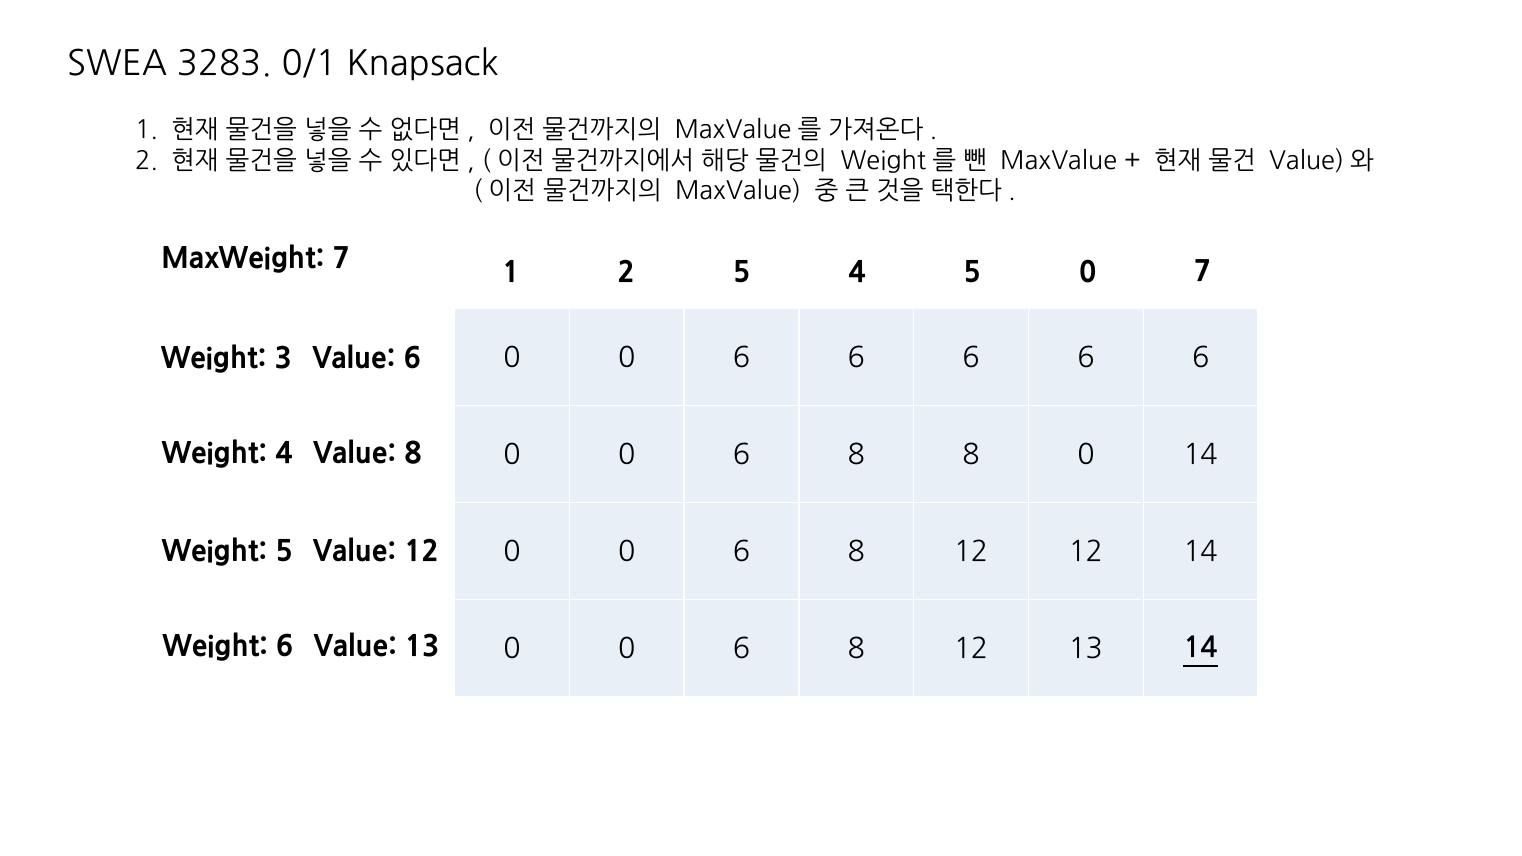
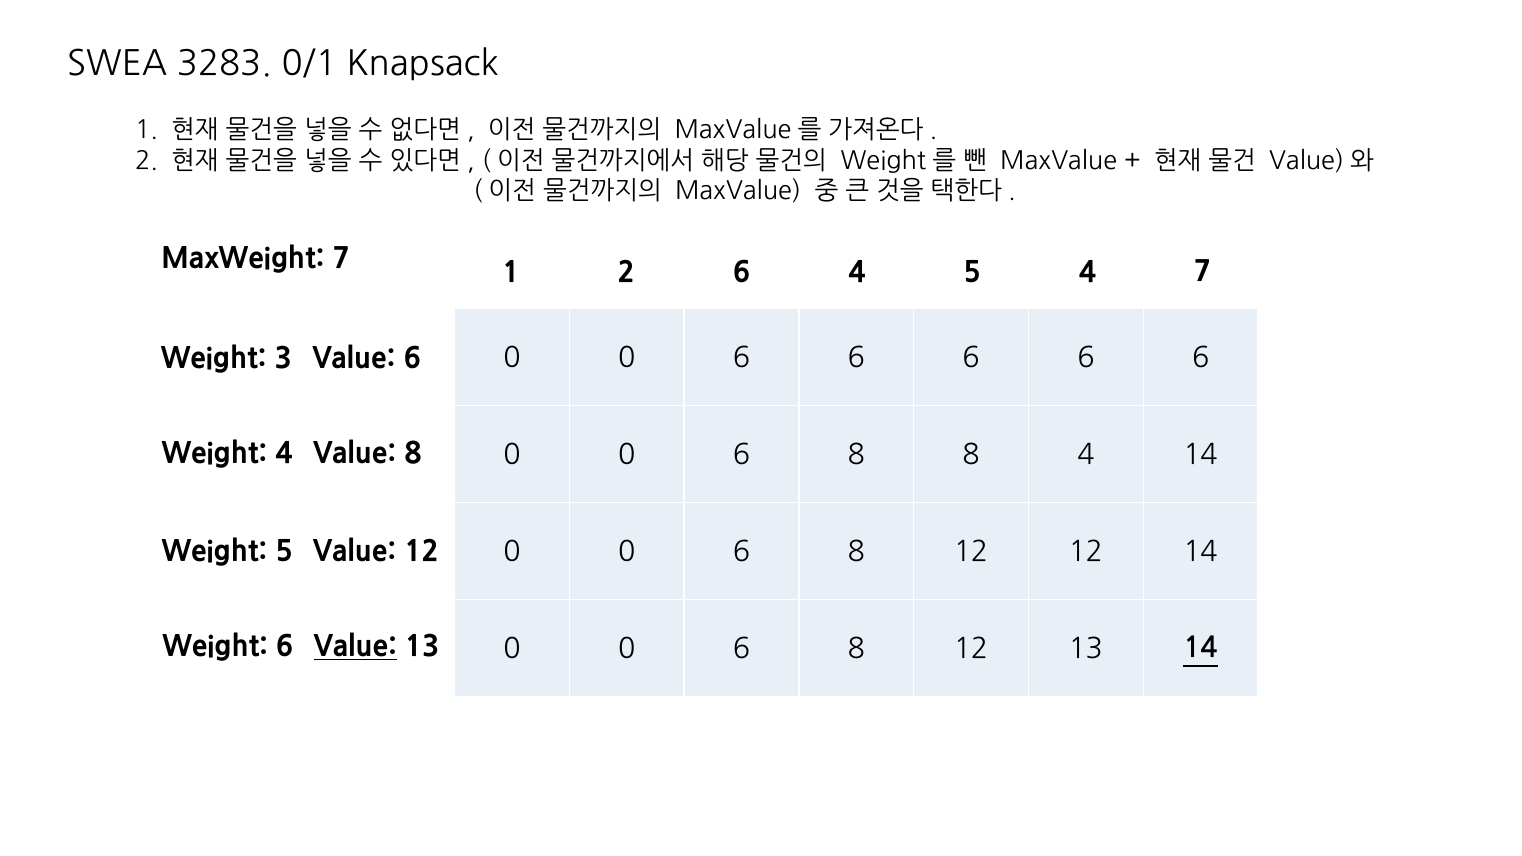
2 5: 5 -> 6 (741, 273)
5 0: 0 -> 4 (1087, 273)
8 0: 0 -> 4 (1086, 455)
Value underline: none -> present (355, 647)
